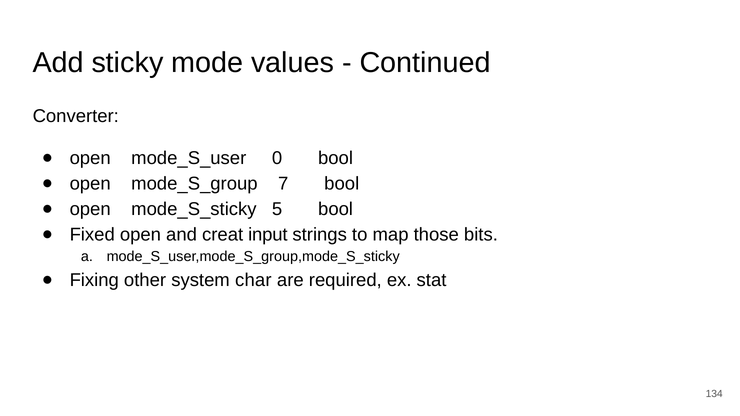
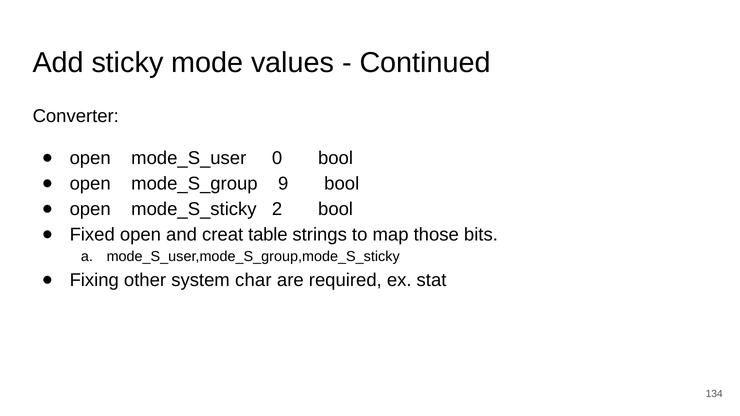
7: 7 -> 9 (283, 184)
5: 5 -> 2 (277, 209)
input: input -> table (268, 235)
